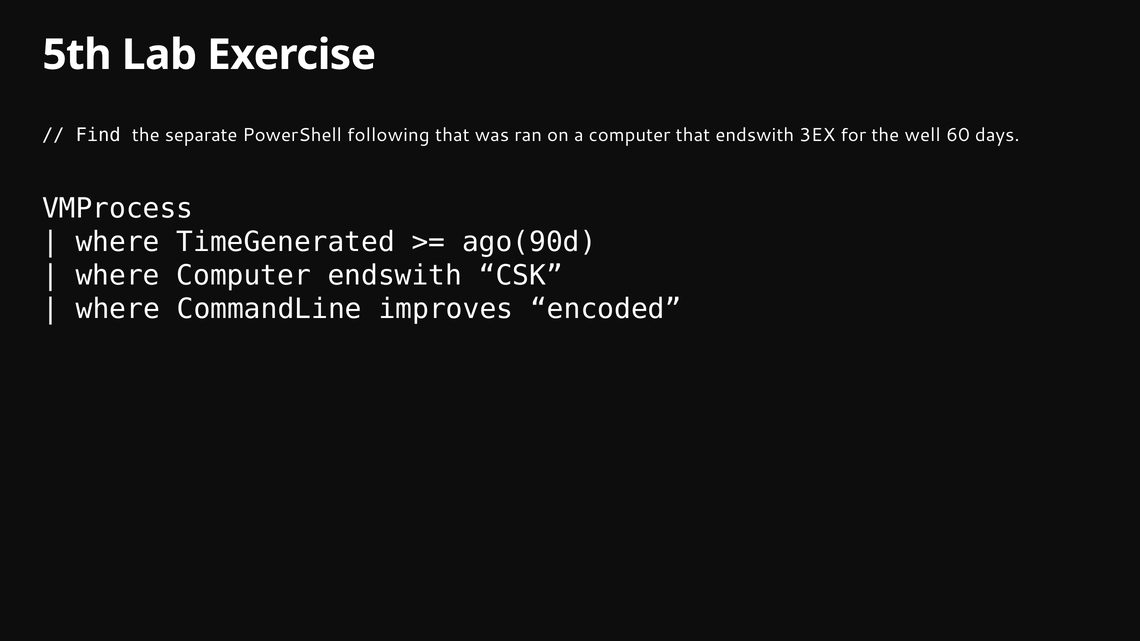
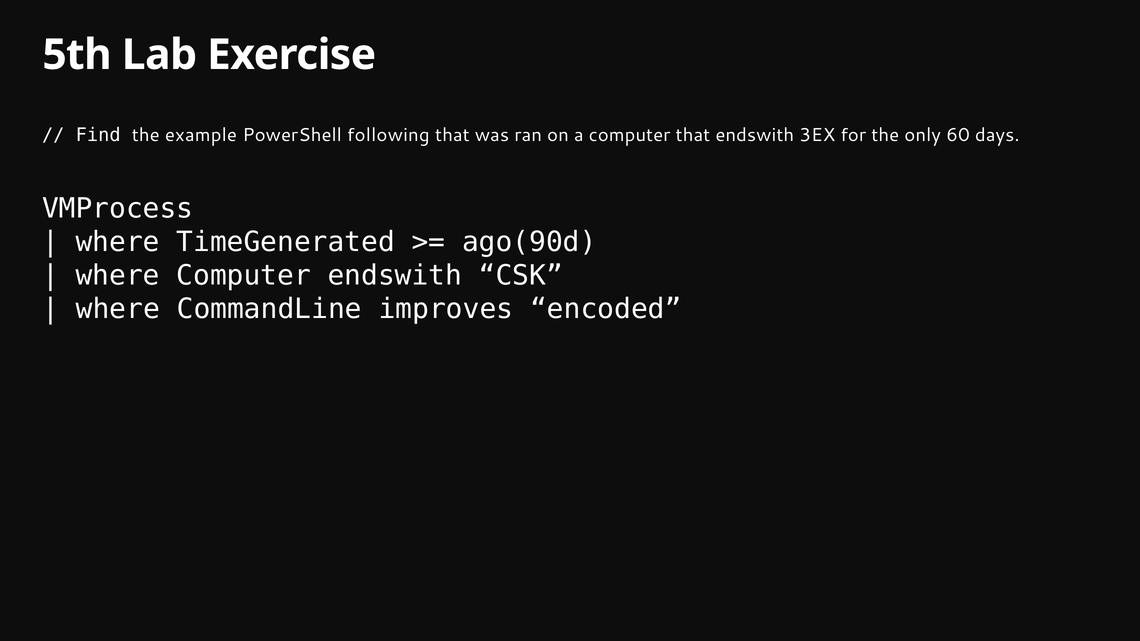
separate: separate -> example (201, 135)
well: well -> only (923, 135)
